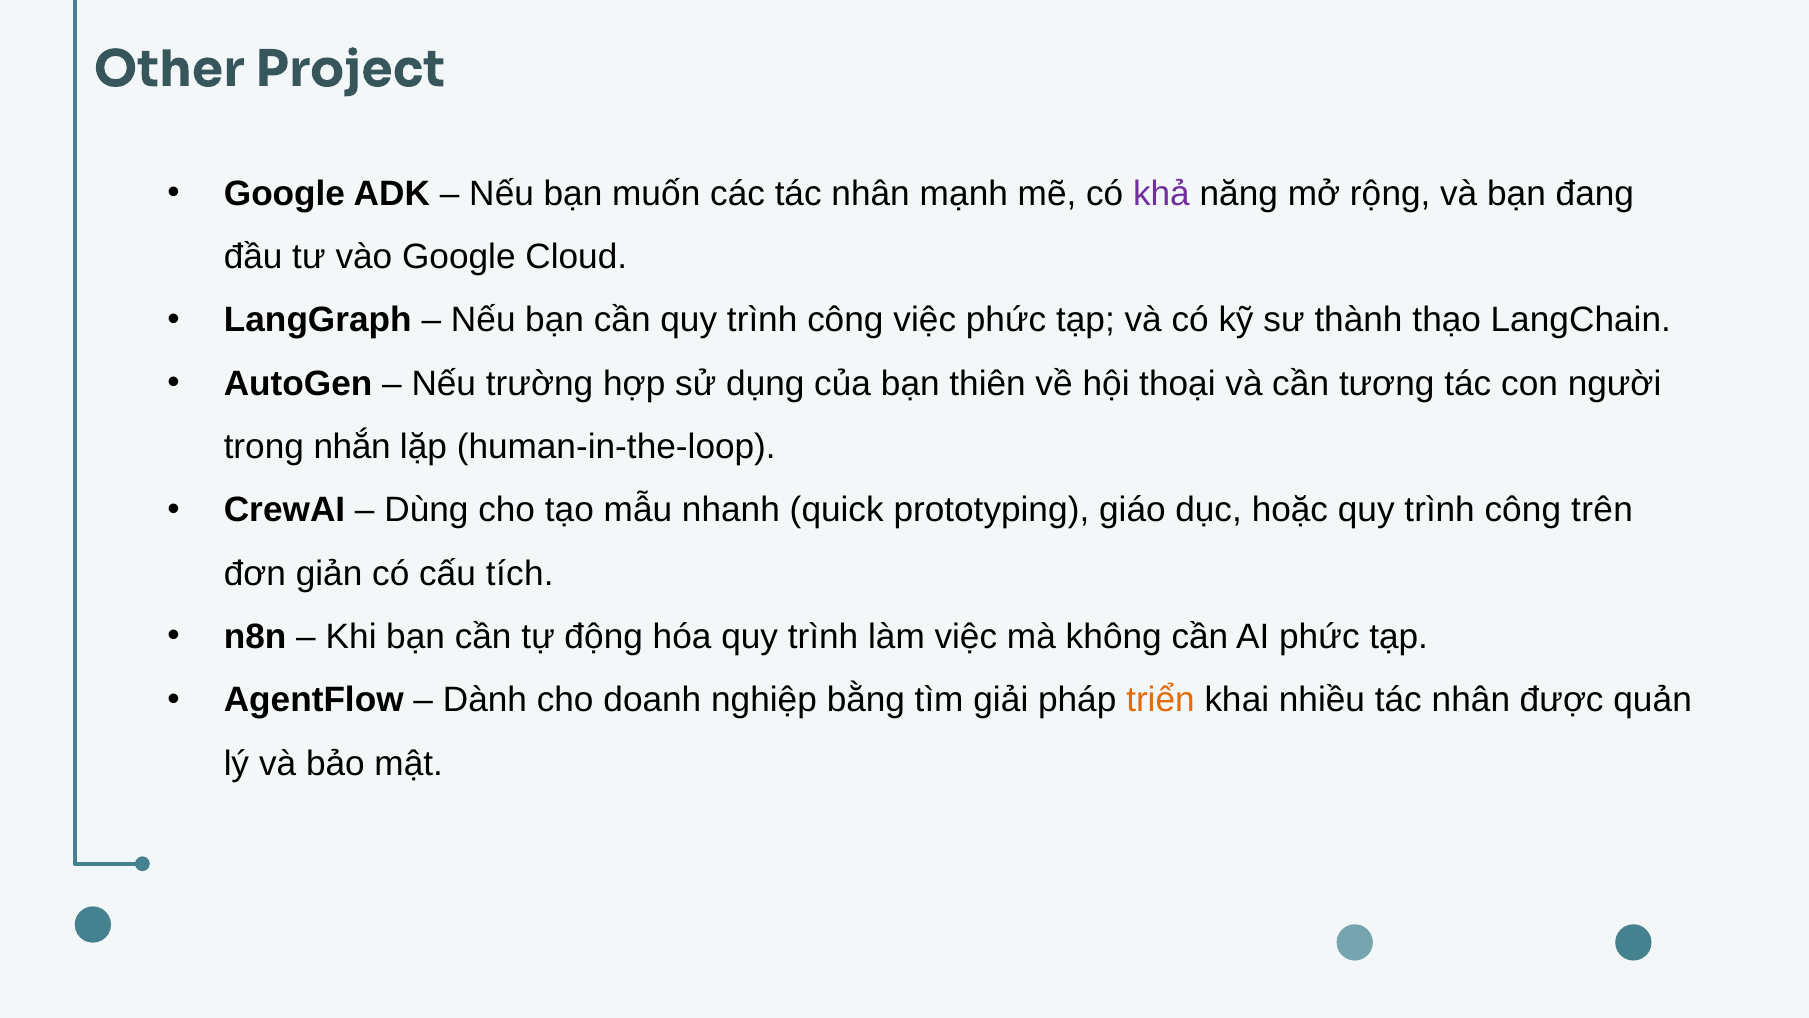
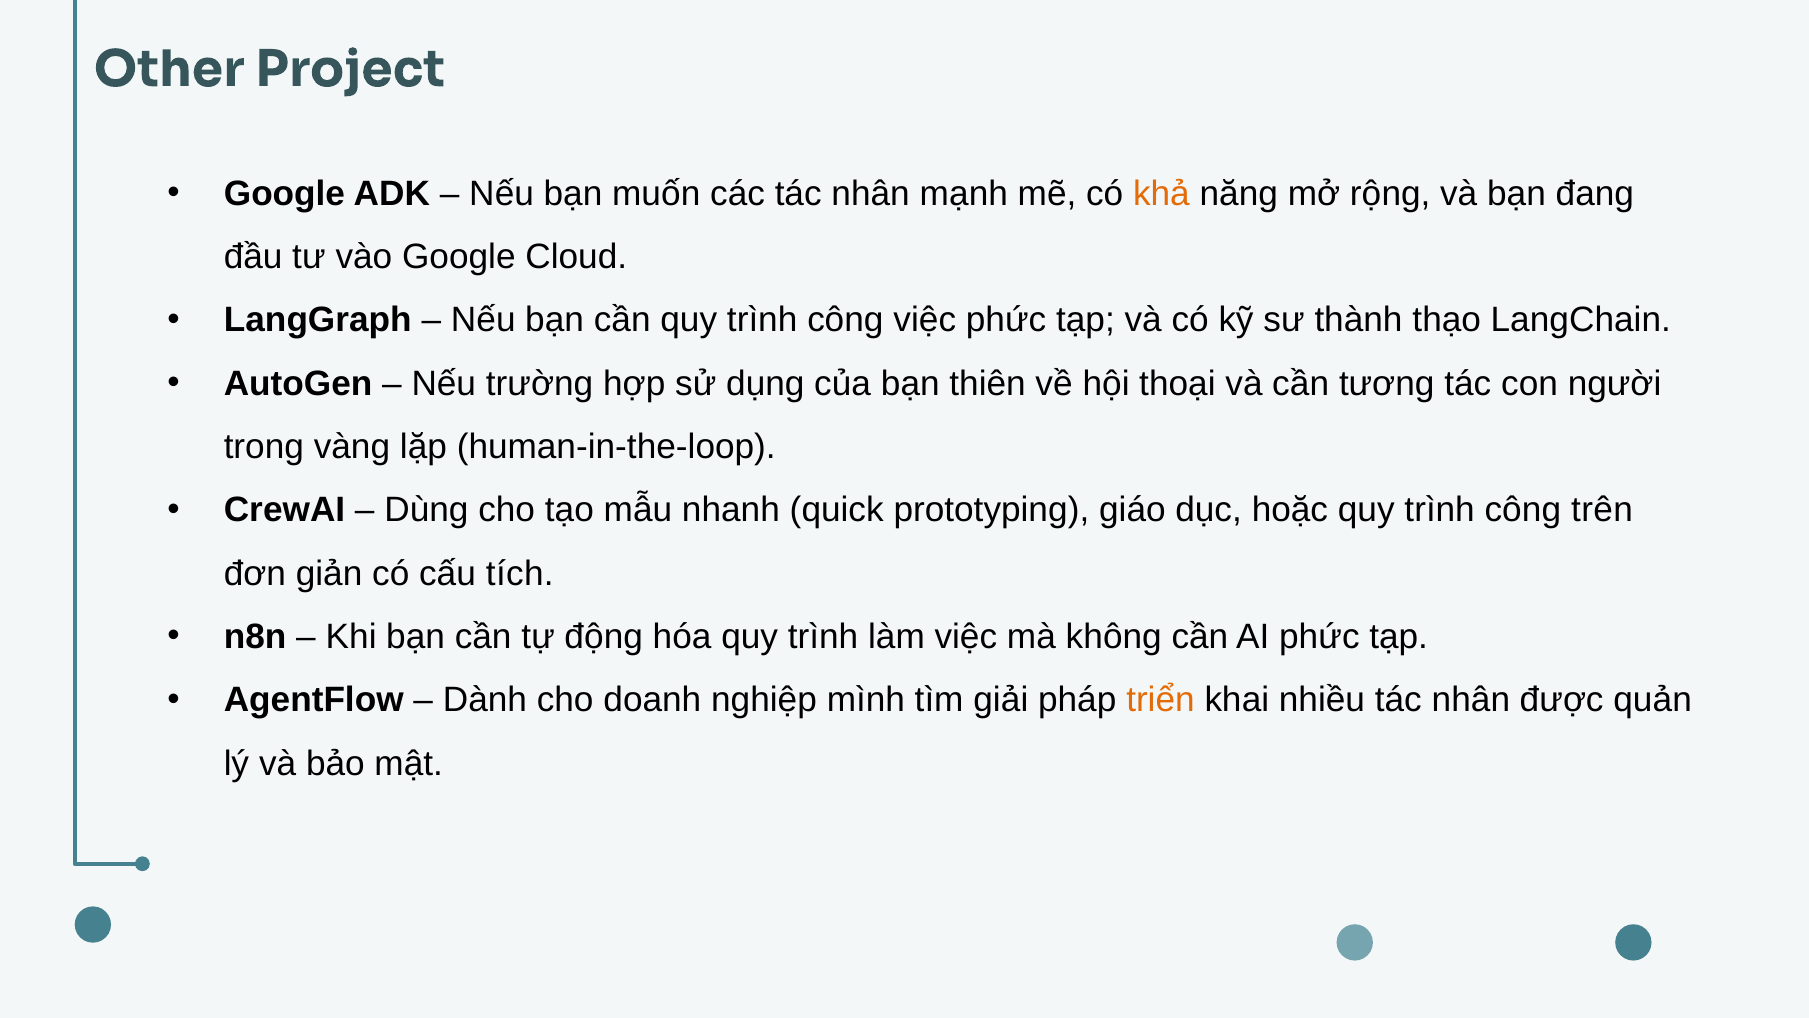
khả colour: purple -> orange (1161, 194)
nhắn: nhắn -> vàng (352, 447)
bằng: bằng -> mình (866, 700)
